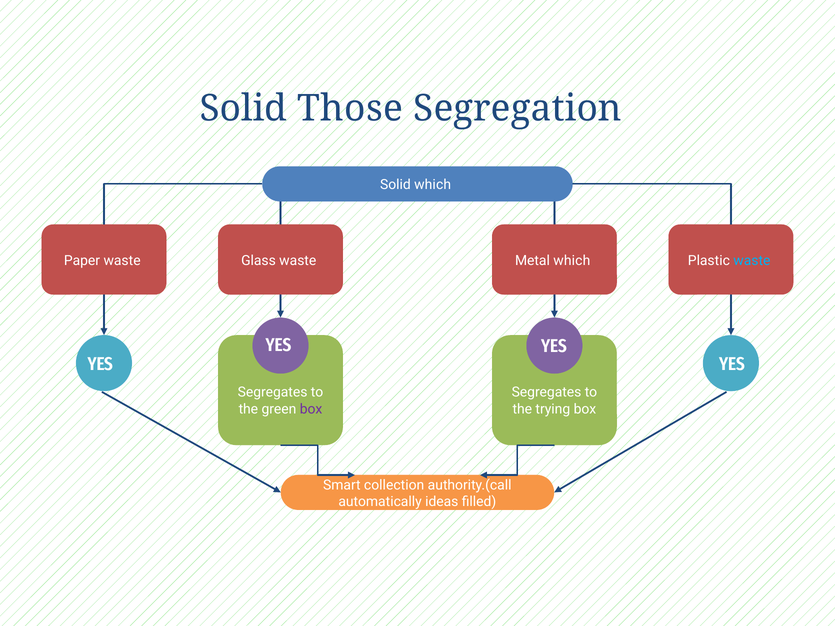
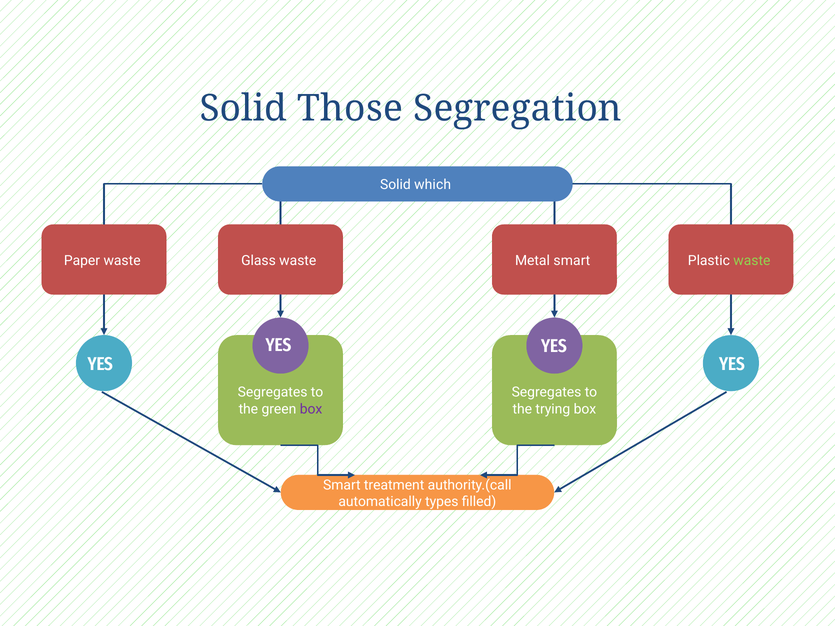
Metal which: which -> smart (572, 261)
waste colour: light blue -> light green (752, 261)
collection: collection -> treatment (394, 485)
ideas: ideas -> types (442, 502)
